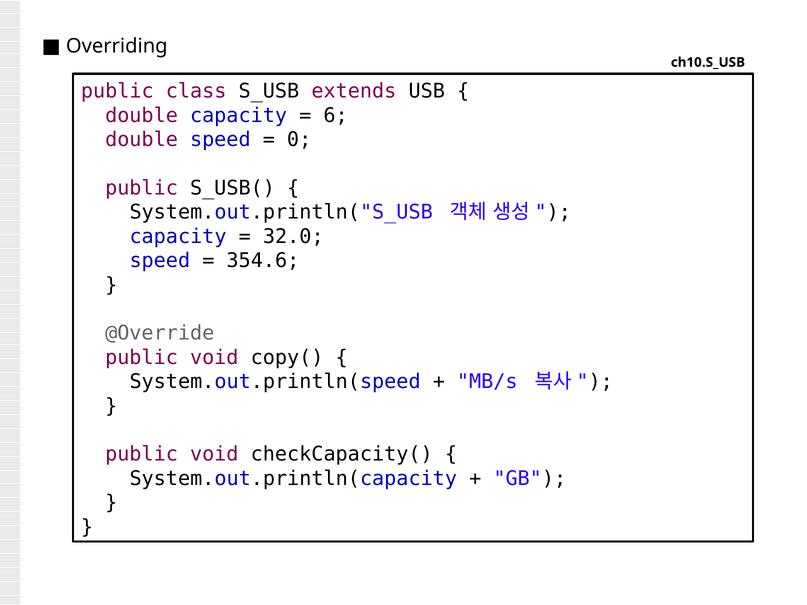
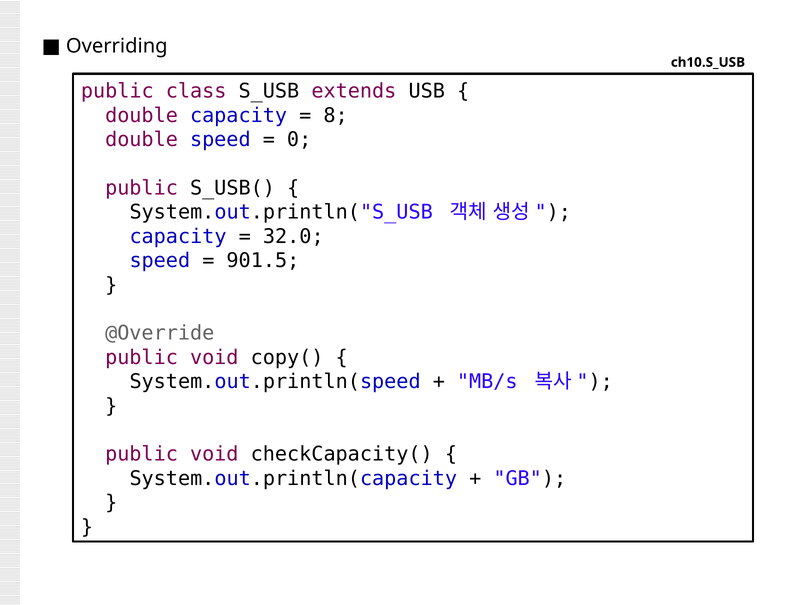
6: 6 -> 8 (336, 116)
354.6: 354.6 -> 901.5 (263, 261)
